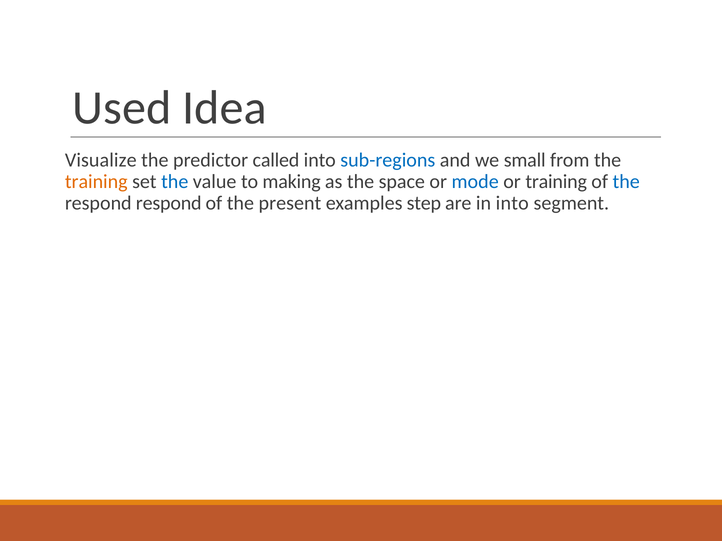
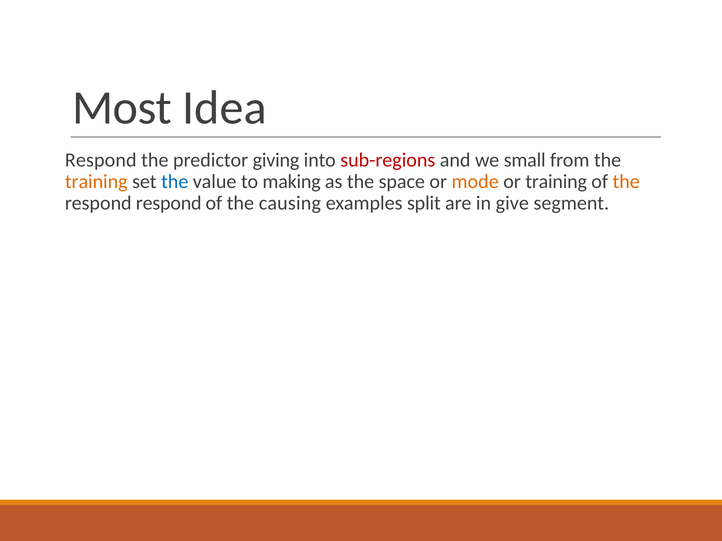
Used: Used -> Most (122, 108)
Visualize: Visualize -> Respond (101, 160)
called: called -> giving (276, 160)
sub-regions colour: blue -> red (388, 160)
mode colour: blue -> orange (475, 182)
the colour: blue -> orange (626, 182)
present: present -> causing (290, 203)
step: step -> split (424, 203)
in into: into -> give (512, 203)
